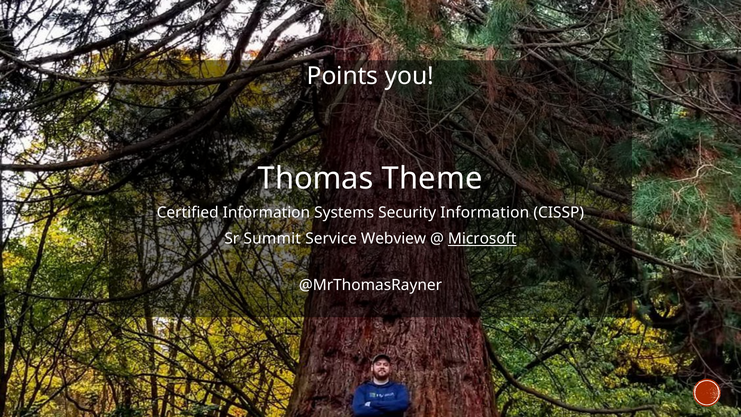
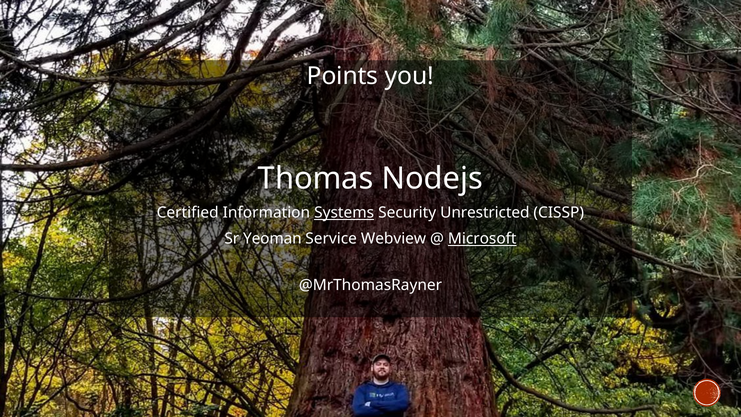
Theme: Theme -> Nodejs (432, 178)
Systems underline: none -> present (344, 213)
Security Information: Information -> Unrestricted (485, 213)
Summit: Summit -> Yeoman (272, 239)
